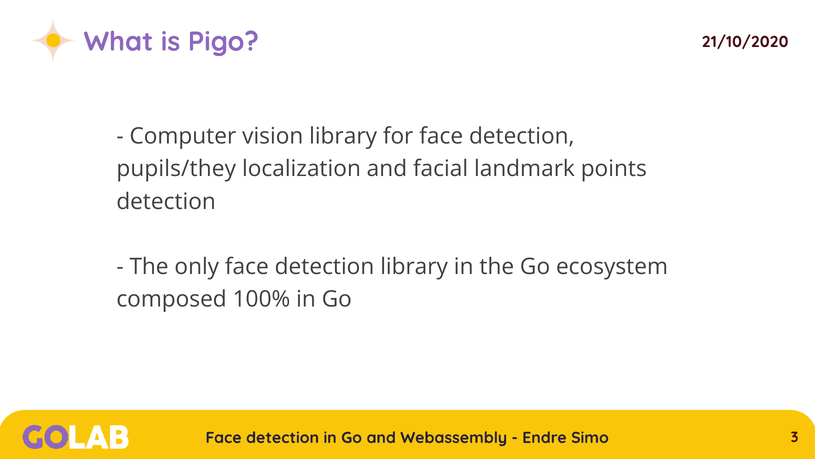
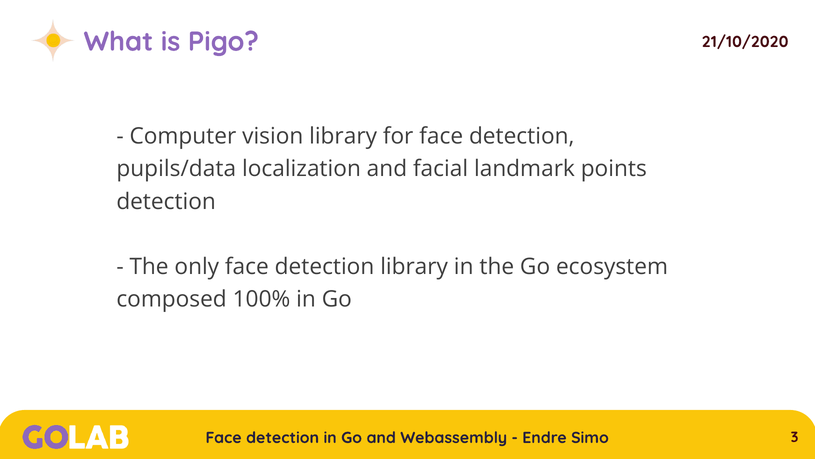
pupils/they: pupils/they -> pupils/data (176, 169)
